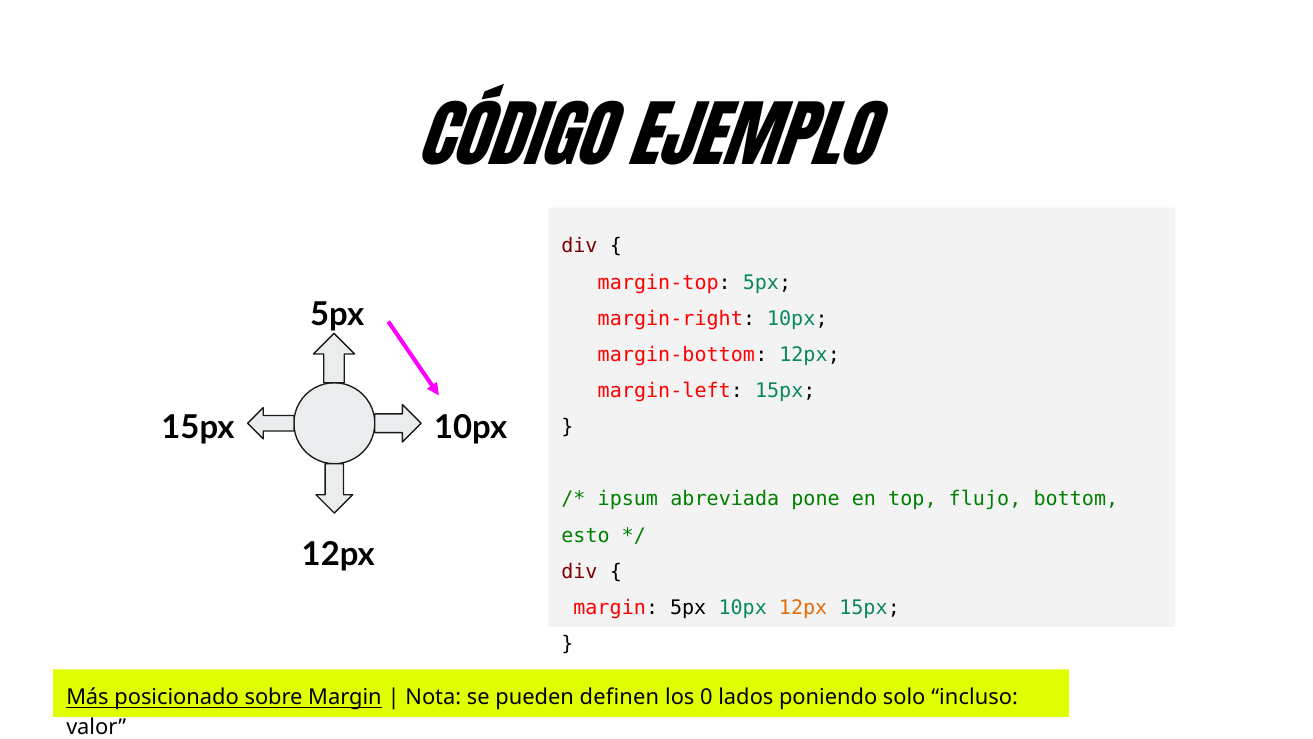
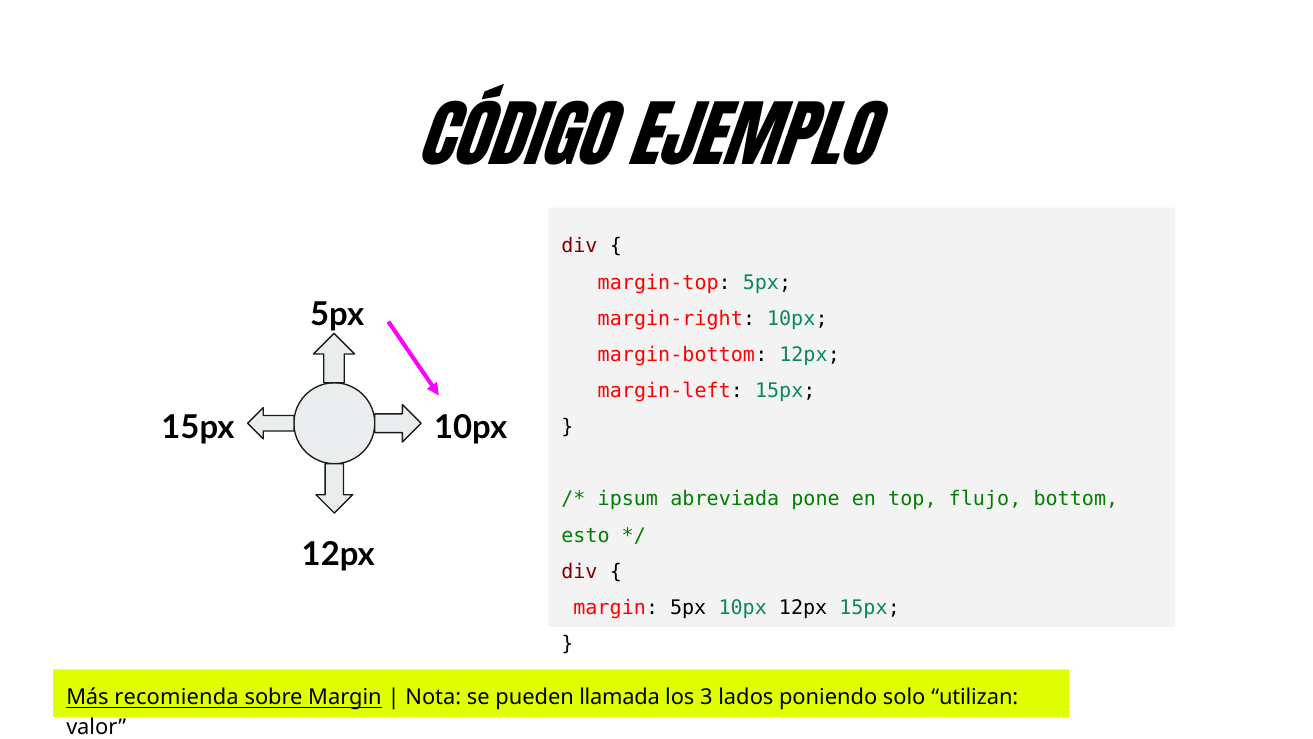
12px colour: orange -> black (803, 607)
posicionado: posicionado -> recomienda (177, 697)
definen: definen -> llamada (620, 697)
0: 0 -> 3 (706, 697)
incluso: incluso -> utilizan (975, 697)
